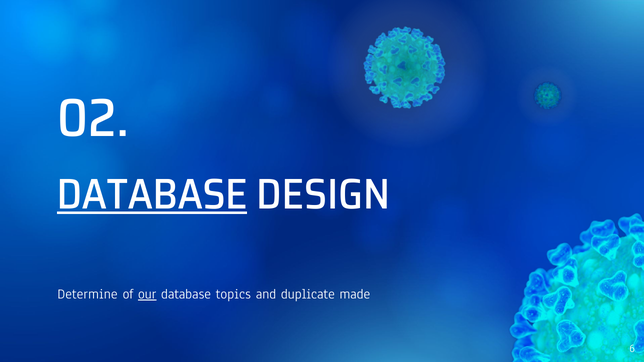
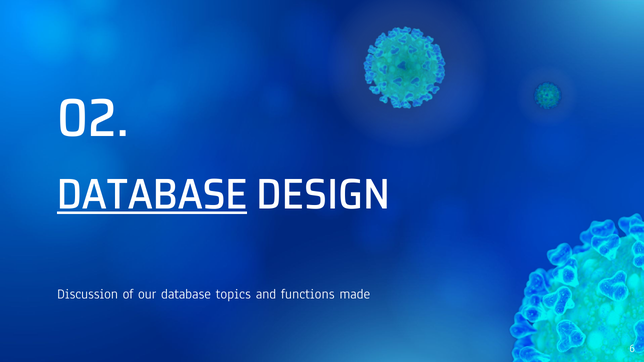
Determine: Determine -> Discussion (88, 294)
our underline: present -> none (147, 294)
duplicate: duplicate -> functions (308, 294)
